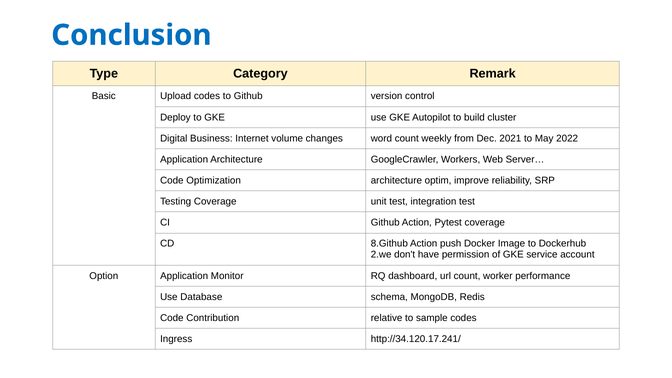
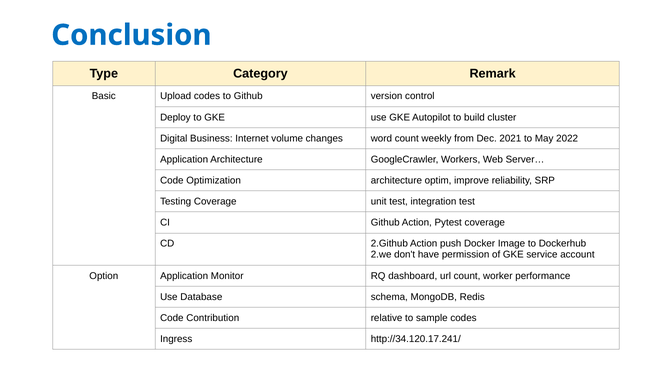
8.Github: 8.Github -> 2.Github (389, 244)
